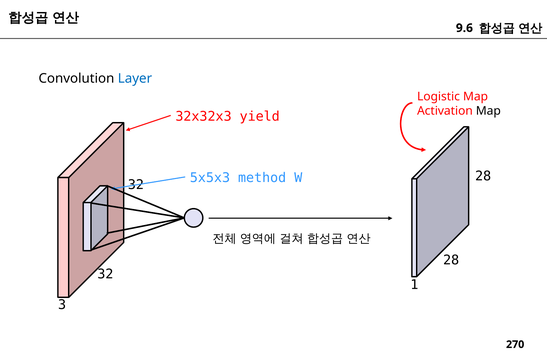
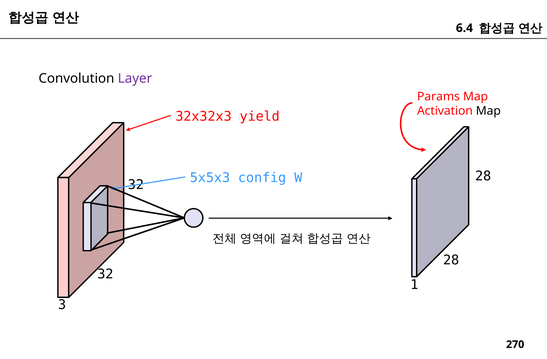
9.6: 9.6 -> 6.4 (464, 28)
Layer colour: blue -> purple (135, 79)
Logistic: Logistic -> Params (439, 97)
method: method -> config (262, 178)
